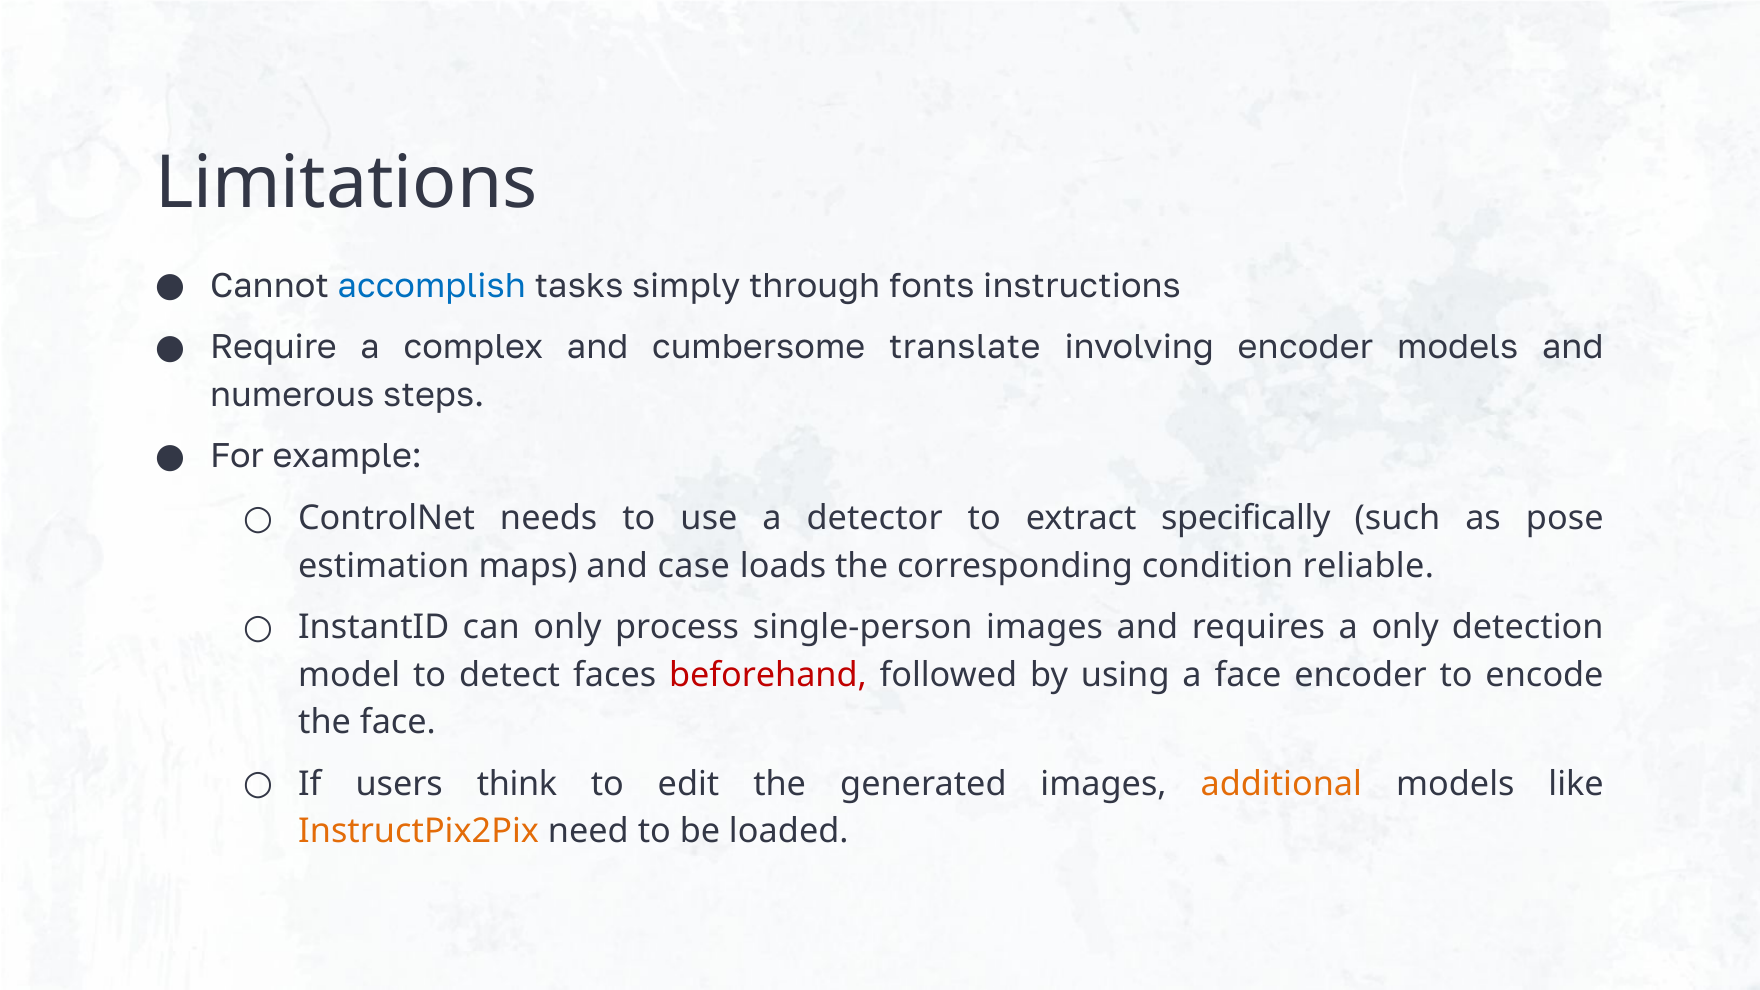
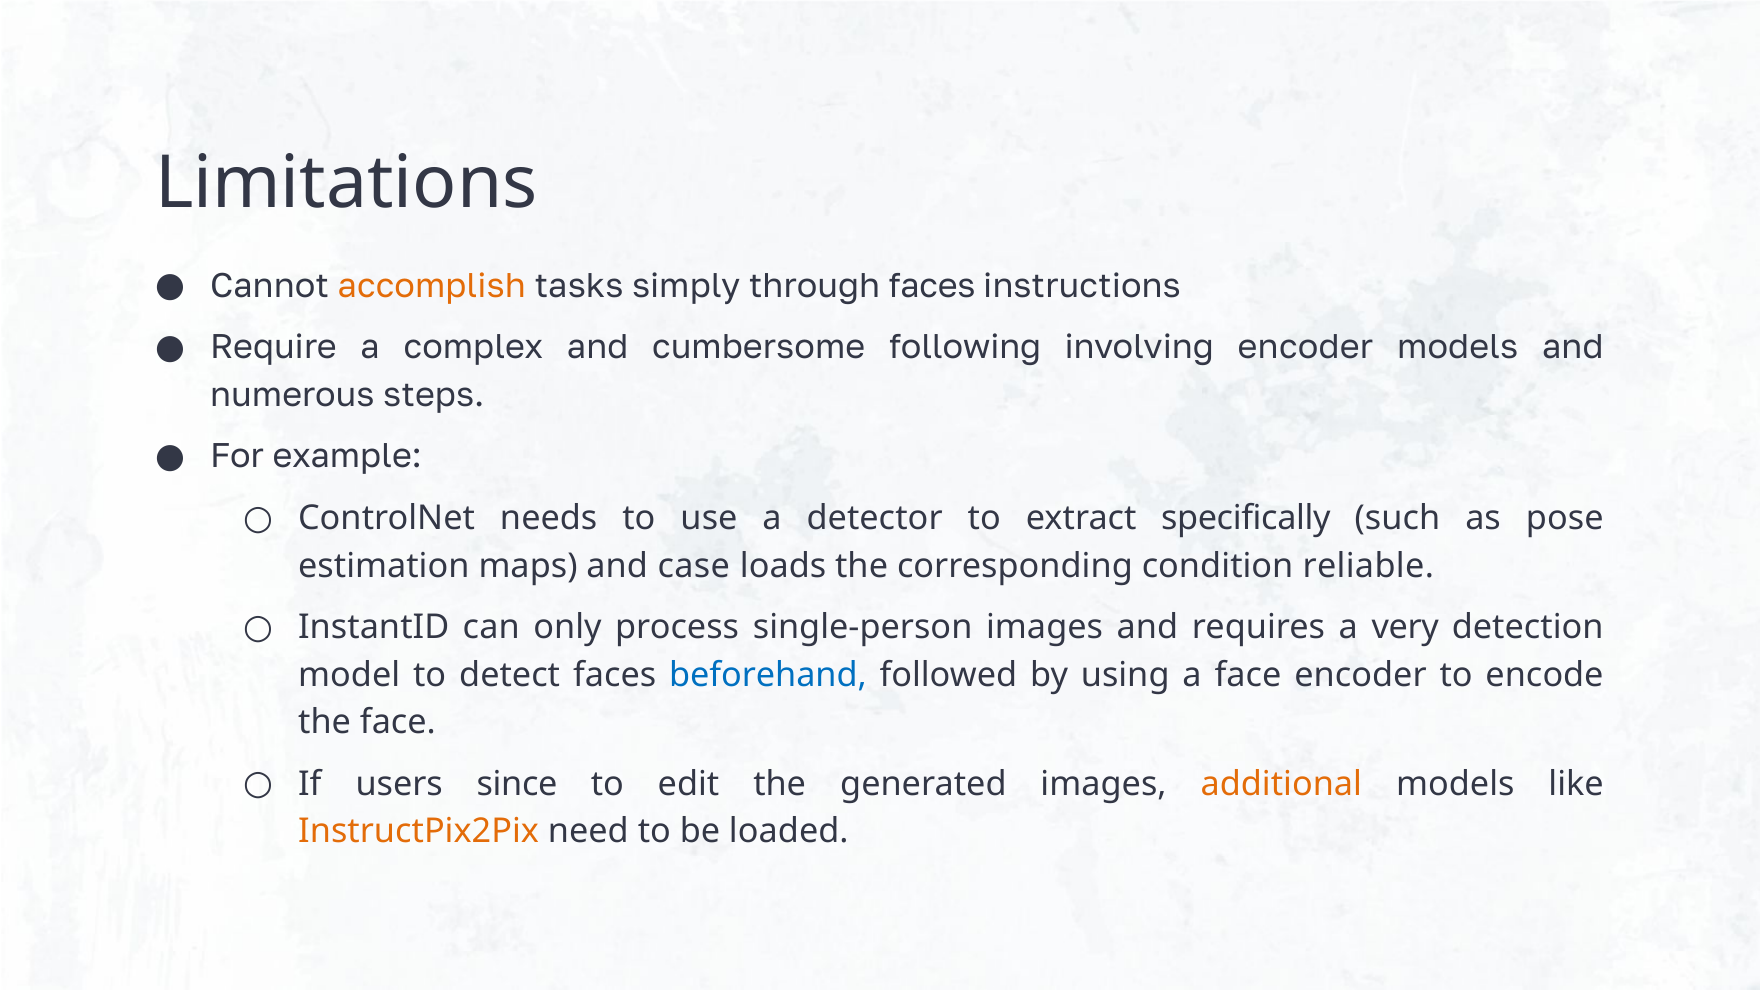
accomplish colour: blue -> orange (432, 286)
through fonts: fonts -> faces (932, 286)
translate: translate -> following (965, 348)
a only: only -> very (1405, 628)
beforehand colour: red -> blue (768, 675)
think: think -> since (517, 784)
